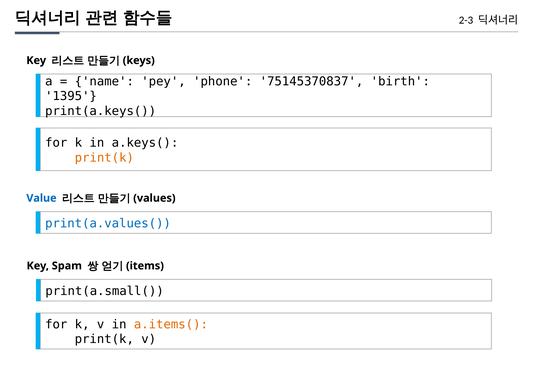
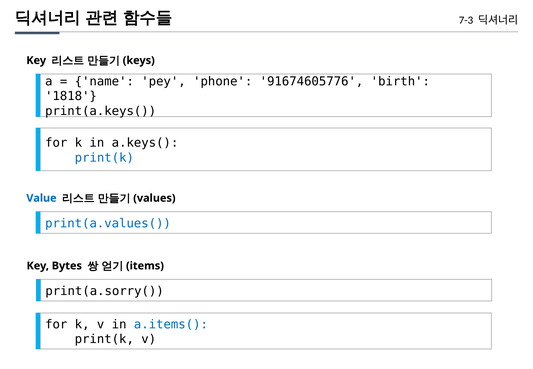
2-3: 2-3 -> 7-3 (466, 20)
75145370837: 75145370837 -> 91674605776 (311, 81)
1395: 1395 -> 1818 (71, 96)
print(k colour: orange -> blue (104, 158)
Spam: Spam -> Bytes (67, 266)
print(a.small(: print(a.small( -> print(a.sorry( (105, 291)
a.items( colour: orange -> blue (171, 324)
